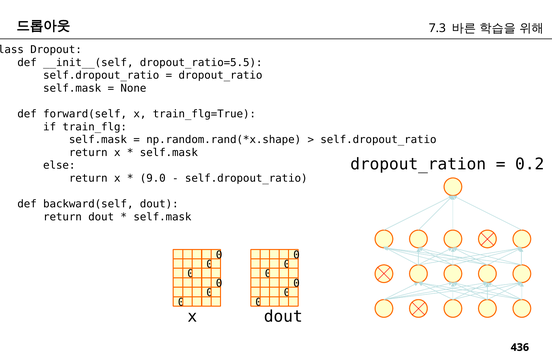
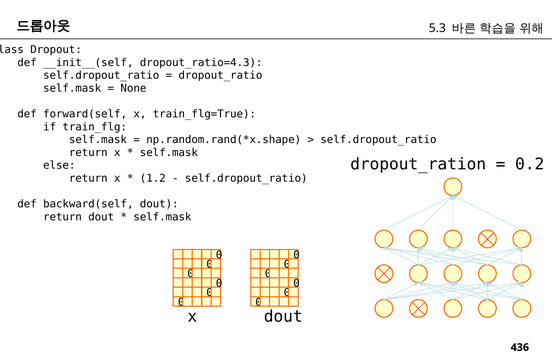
7.3: 7.3 -> 5.3 (437, 28)
dropout_ratio=5.5: dropout_ratio=5.5 -> dropout_ratio=4.3 (201, 63)
9.0: 9.0 -> 1.2 (153, 179)
